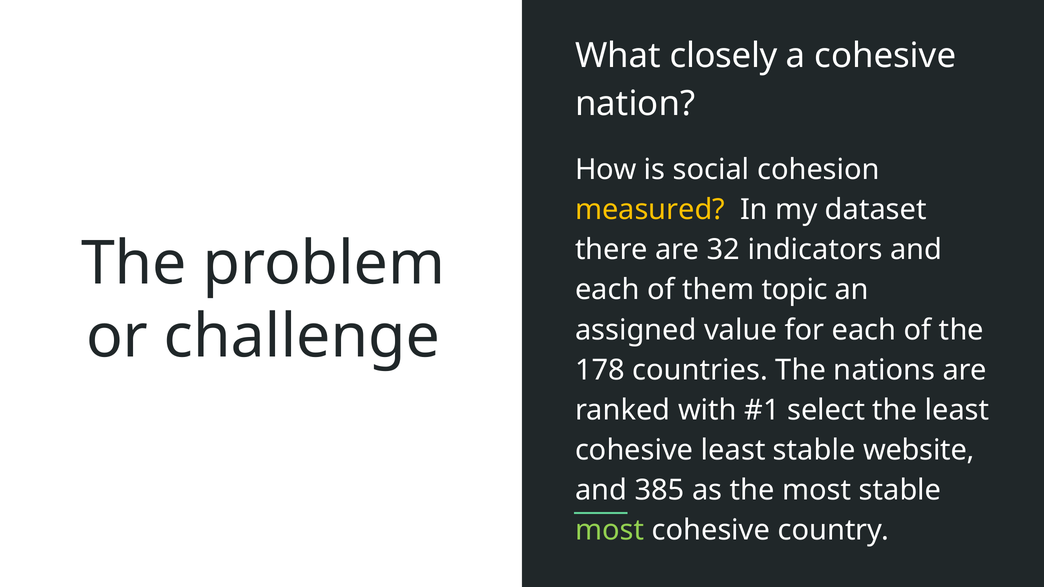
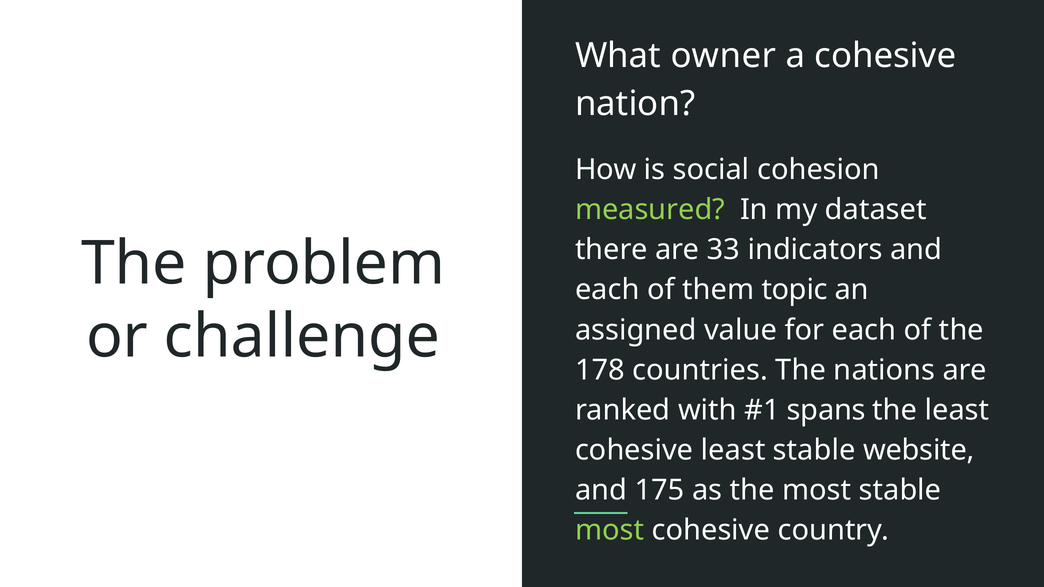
closely: closely -> owner (723, 56)
measured colour: yellow -> light green (650, 210)
32: 32 -> 33 (723, 250)
select: select -> spans (826, 410)
385: 385 -> 175 (660, 490)
